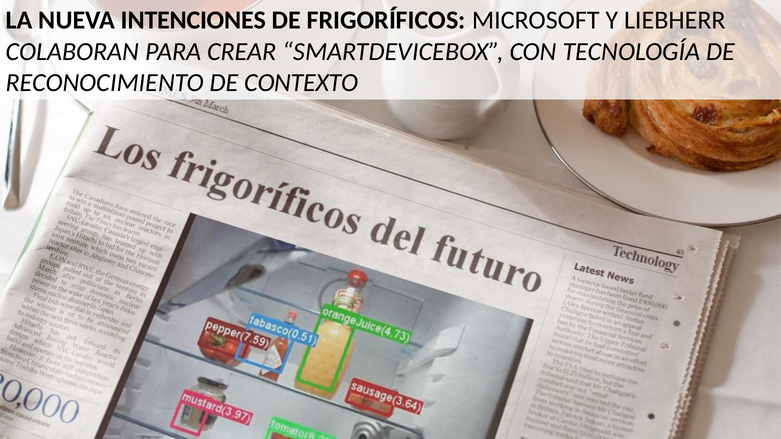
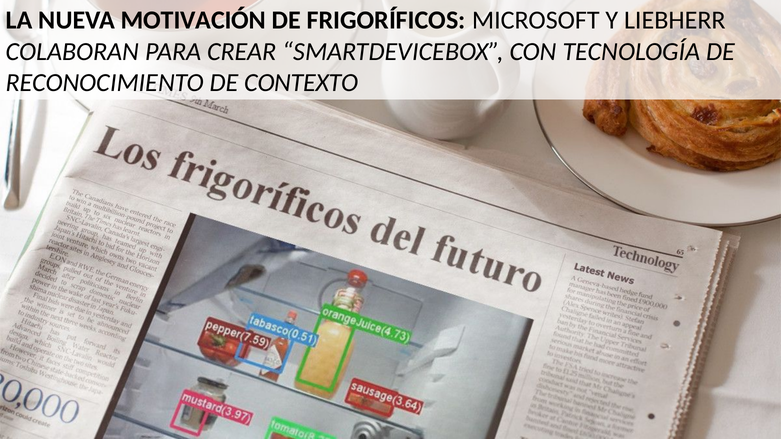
INTENCIONES: INTENCIONES -> MOTIVACIÓN (193, 20)
